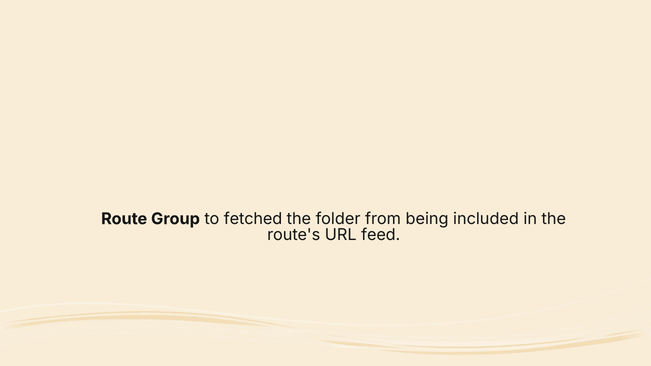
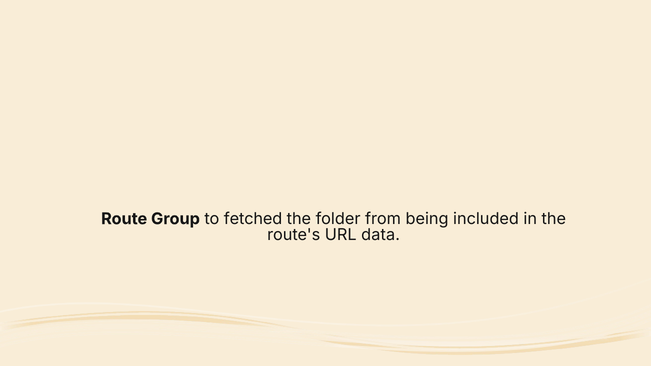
feed: feed -> data (381, 235)
